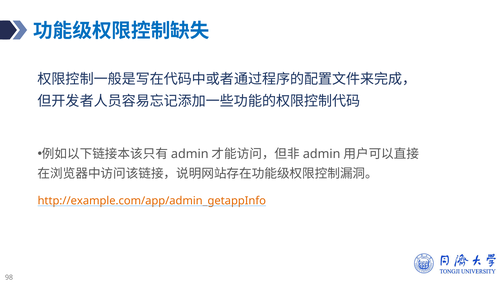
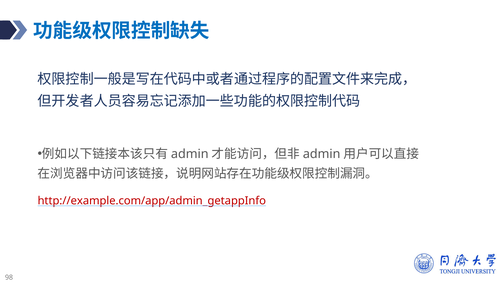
http://example.com/app/admin_getappInfo colour: orange -> red (152, 200)
